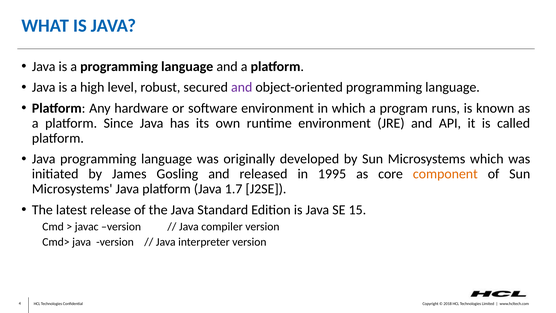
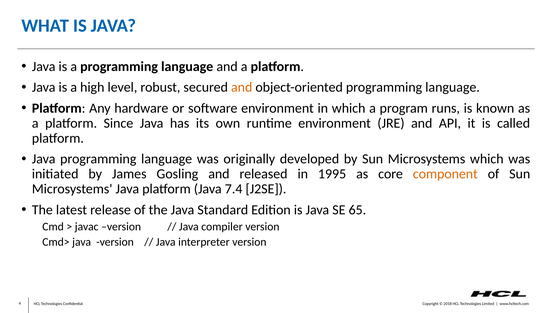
and colour: purple -> orange (242, 87)
1.7: 1.7 -> 7.4 (234, 189)
15: 15 -> 65 (357, 210)
